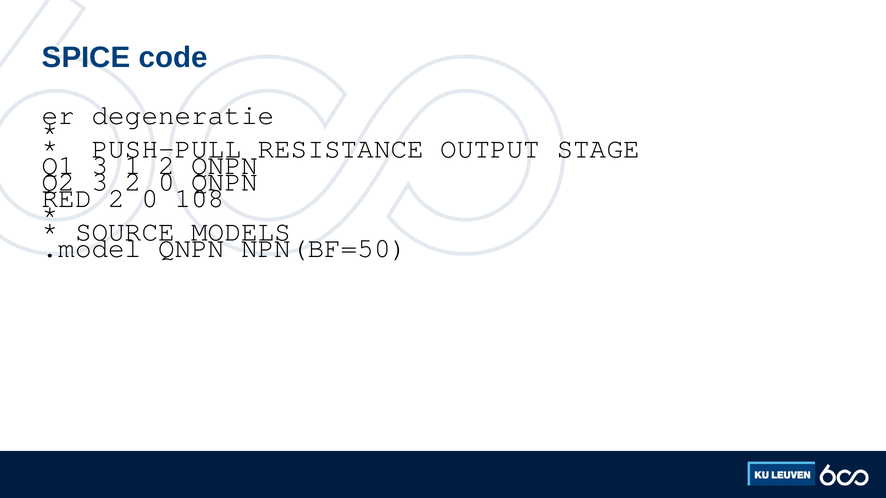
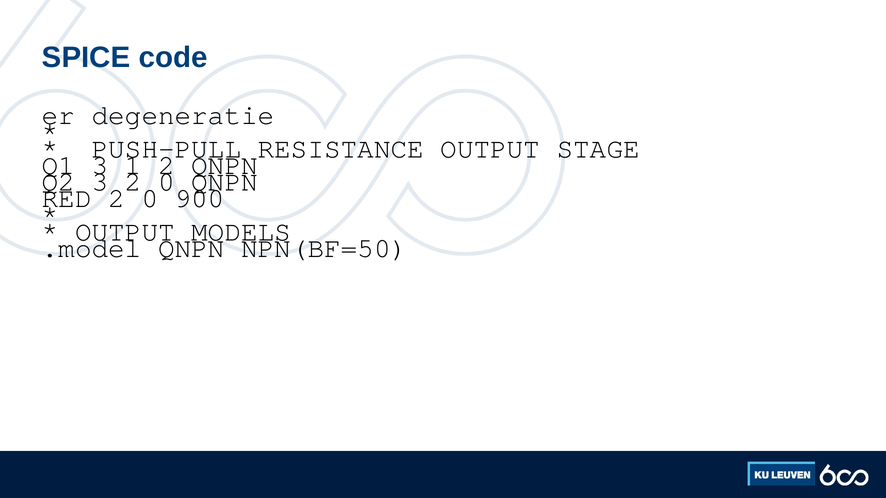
108: 108 -> 900 (200, 198)
SOURCE: SOURCE -> OUTPUT (125, 232)
